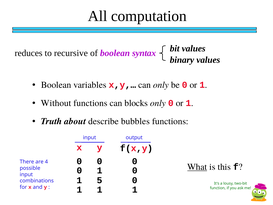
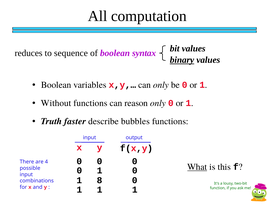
recursive: recursive -> sequence (71, 53)
binary underline: none -> present (182, 60)
blocks: blocks -> reason (136, 103)
about: about -> faster (75, 121)
5: 5 -> 8 (99, 180)
